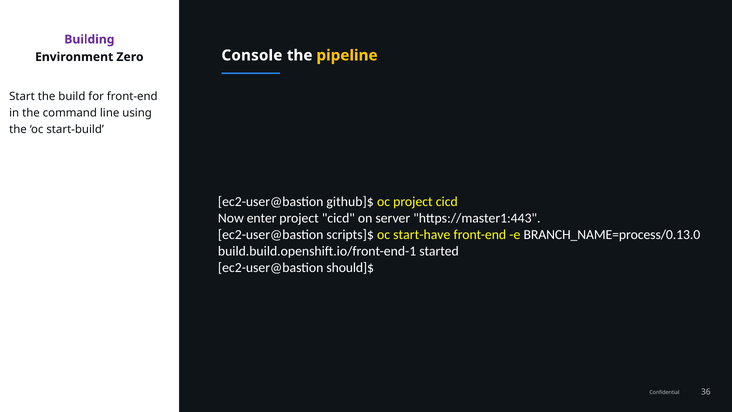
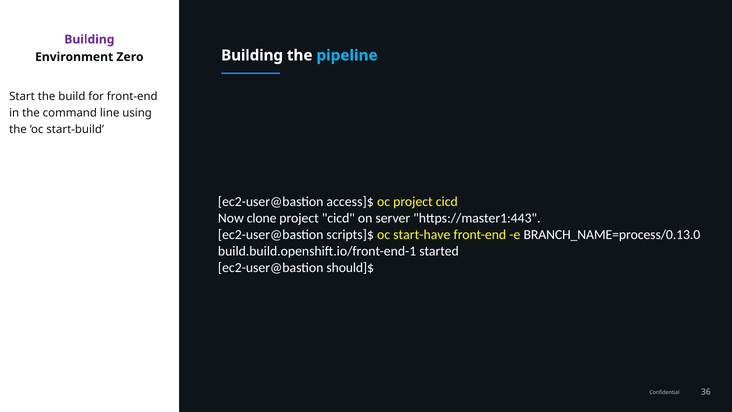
Console: Console -> Building (252, 55)
pipeline colour: yellow -> light blue (347, 55)
github]$: github]$ -> access]$ (350, 202)
enter: enter -> clone (262, 218)
